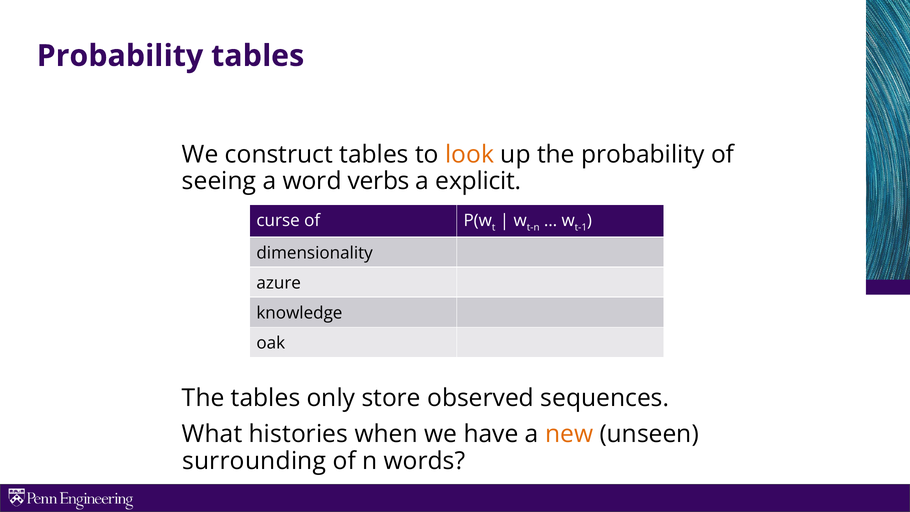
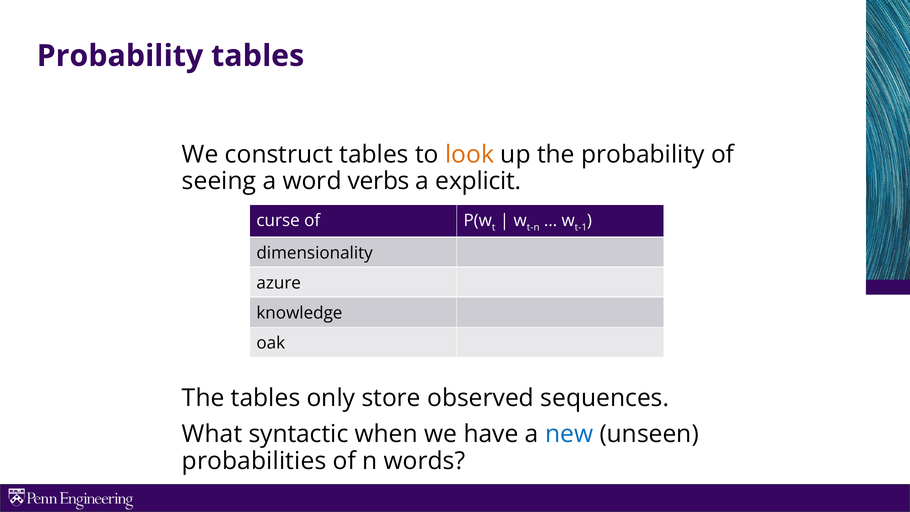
histories: histories -> syntactic (299, 434)
new colour: orange -> blue (569, 434)
surrounding: surrounding -> probabilities (254, 461)
